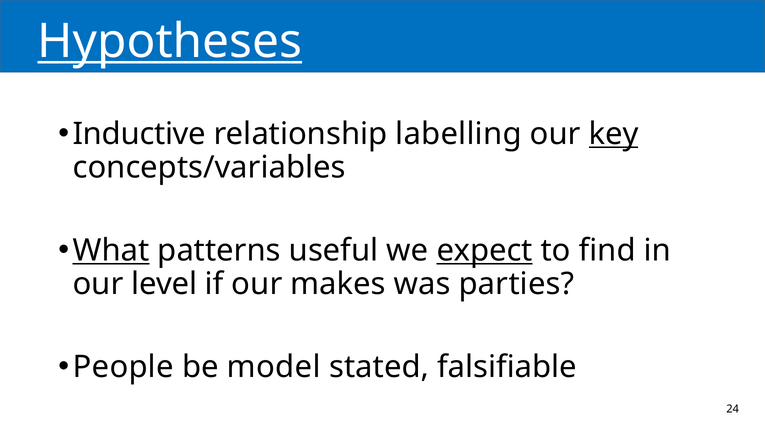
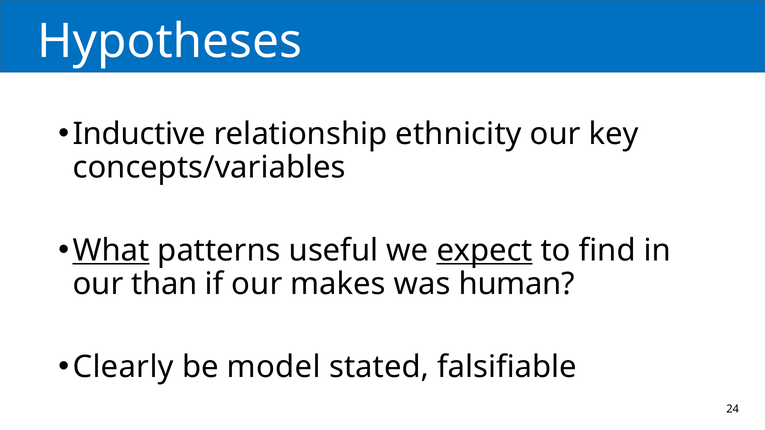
Hypotheses underline: present -> none (170, 42)
labelling: labelling -> ethnicity (459, 134)
key underline: present -> none (614, 134)
level: level -> than (164, 284)
parties: parties -> human (517, 284)
People: People -> Clearly (123, 367)
